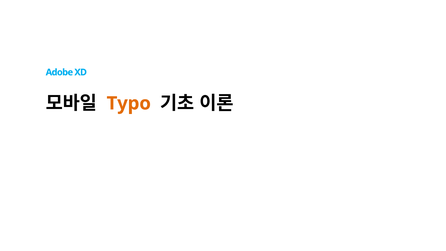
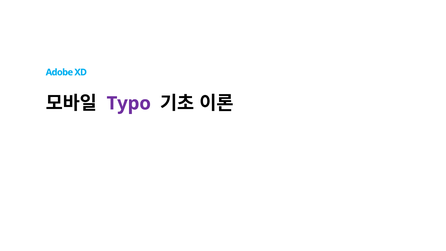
Typo colour: orange -> purple (129, 103)
